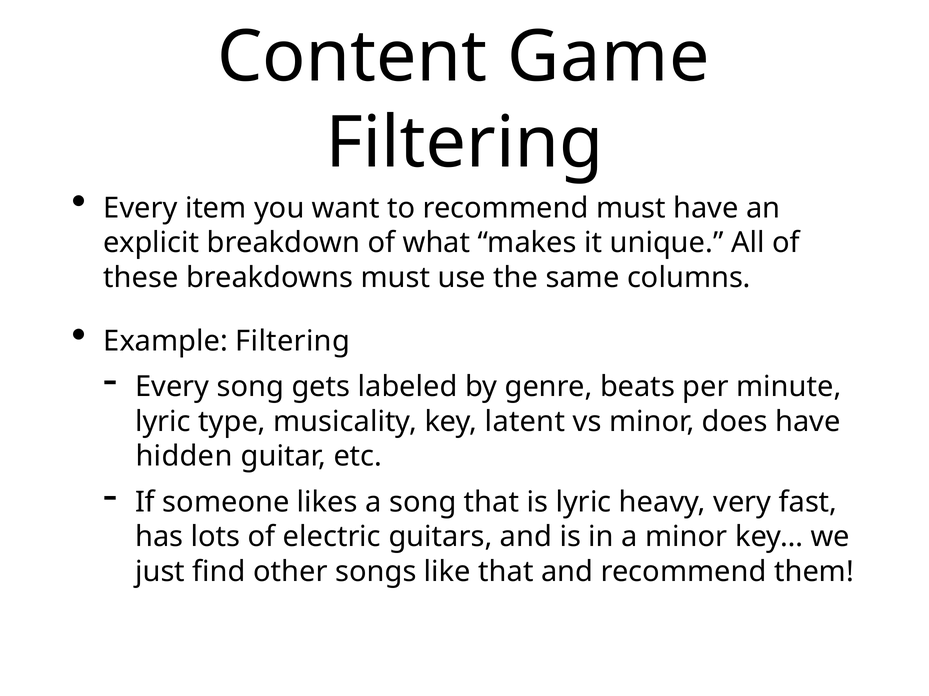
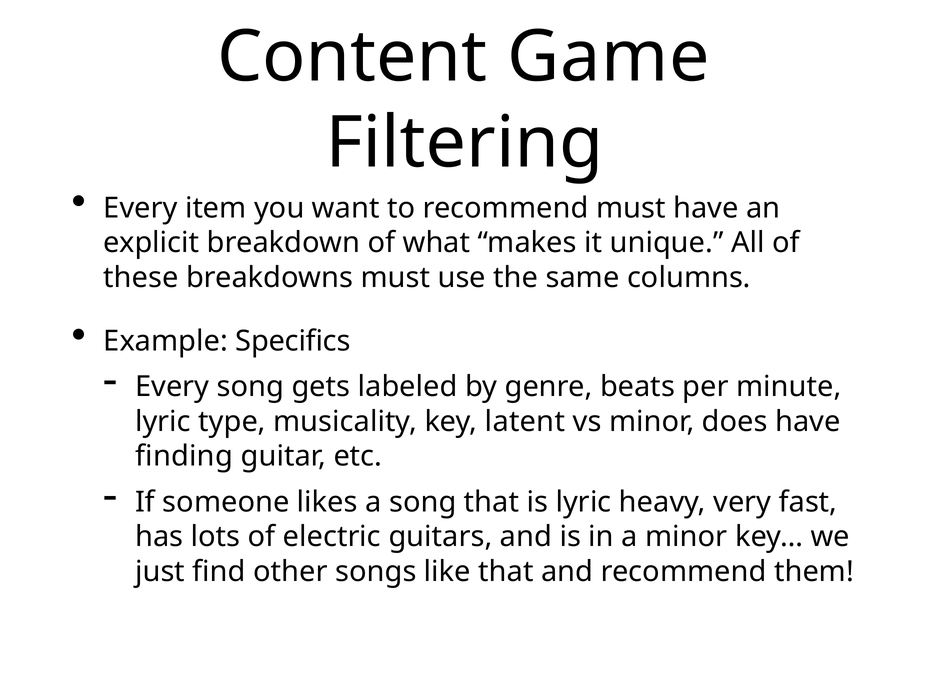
Example Filtering: Filtering -> Specifics (293, 341)
hidden: hidden -> finding (184, 457)
